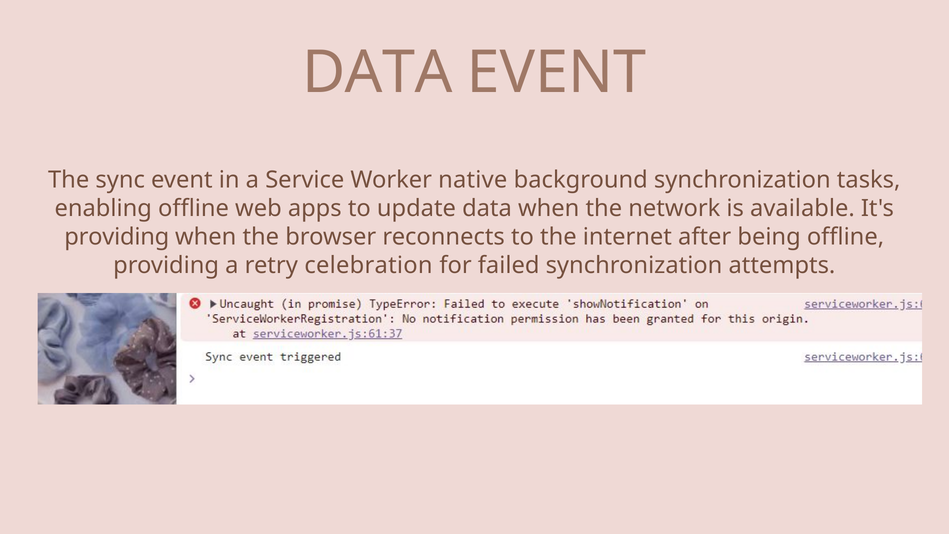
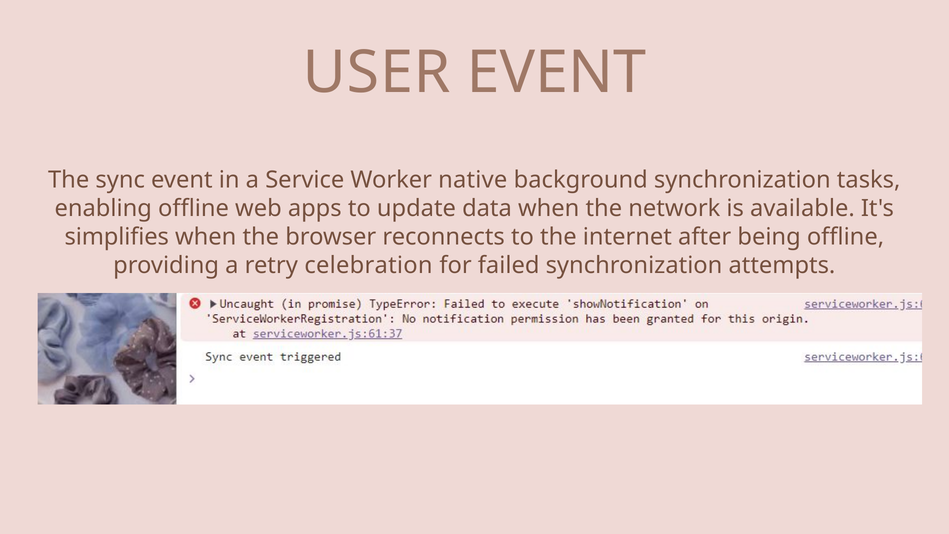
DATA: DATA -> USER (377, 73)
providing: providing -> simplifies (117, 237)
